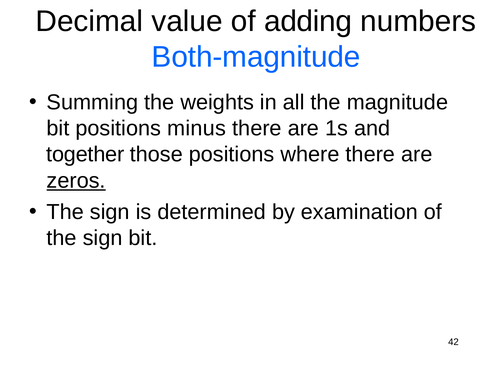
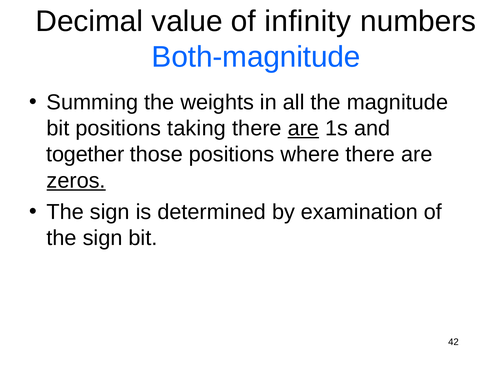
adding: adding -> infinity (308, 21)
minus: minus -> taking (197, 128)
are underline: none -> present (303, 128)
